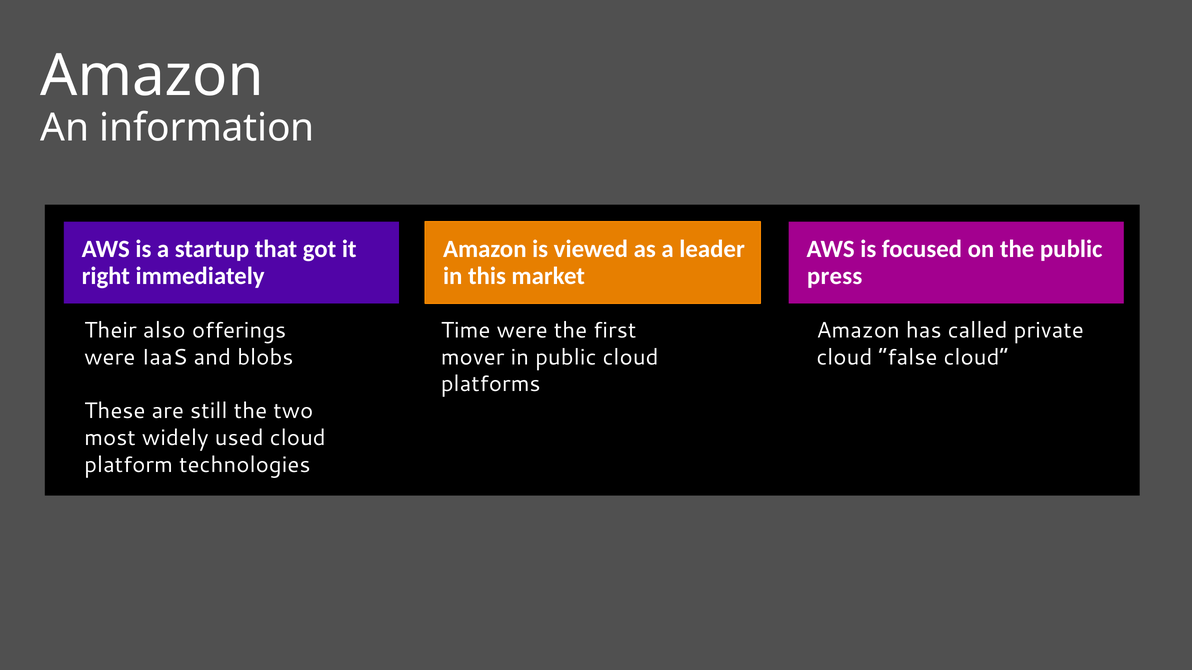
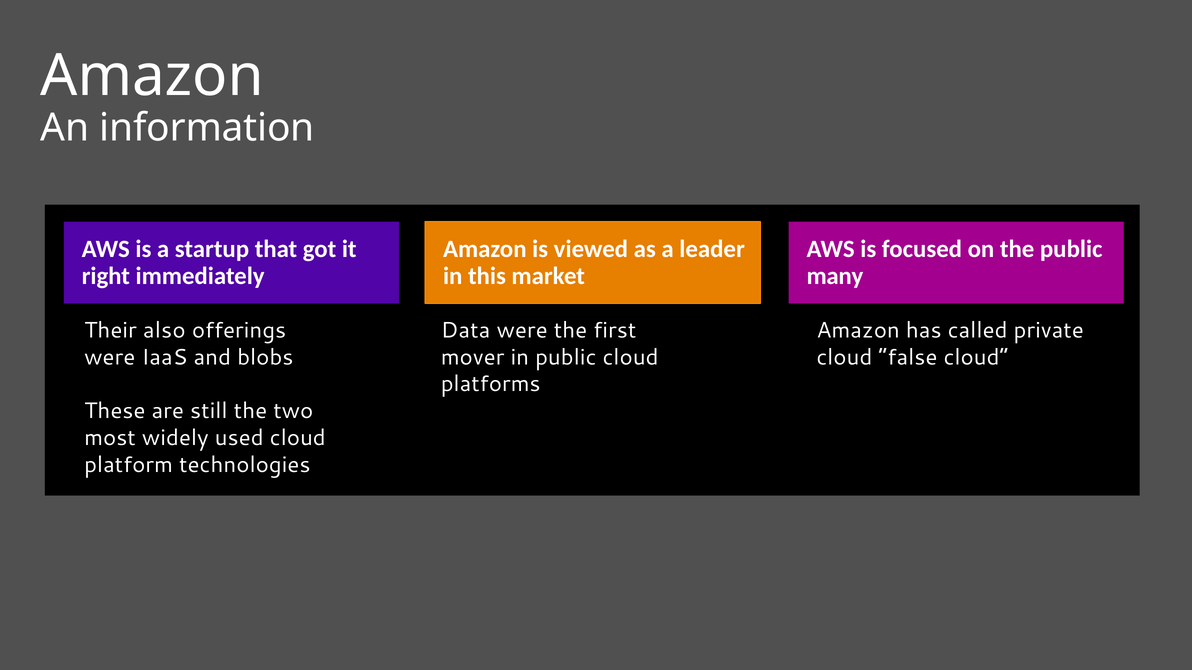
press: press -> many (835, 276)
Time: Time -> Data (466, 331)
